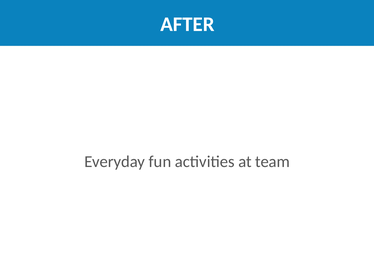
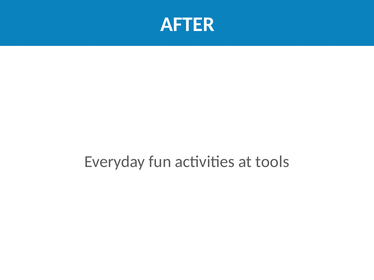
team: team -> tools (272, 162)
